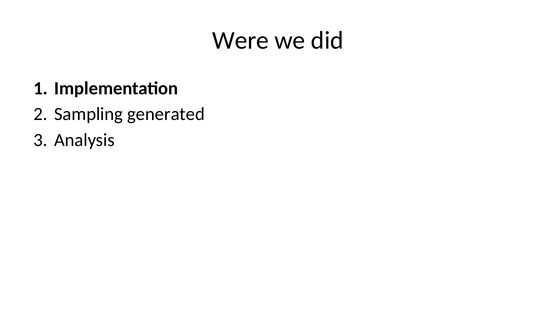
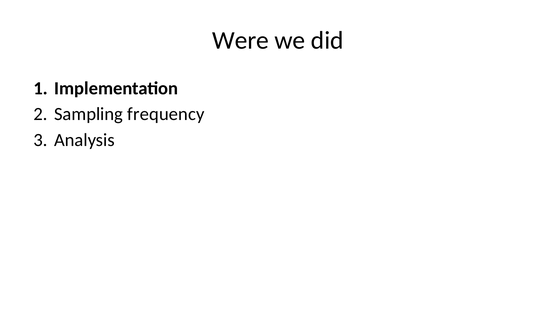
generated: generated -> frequency (166, 114)
